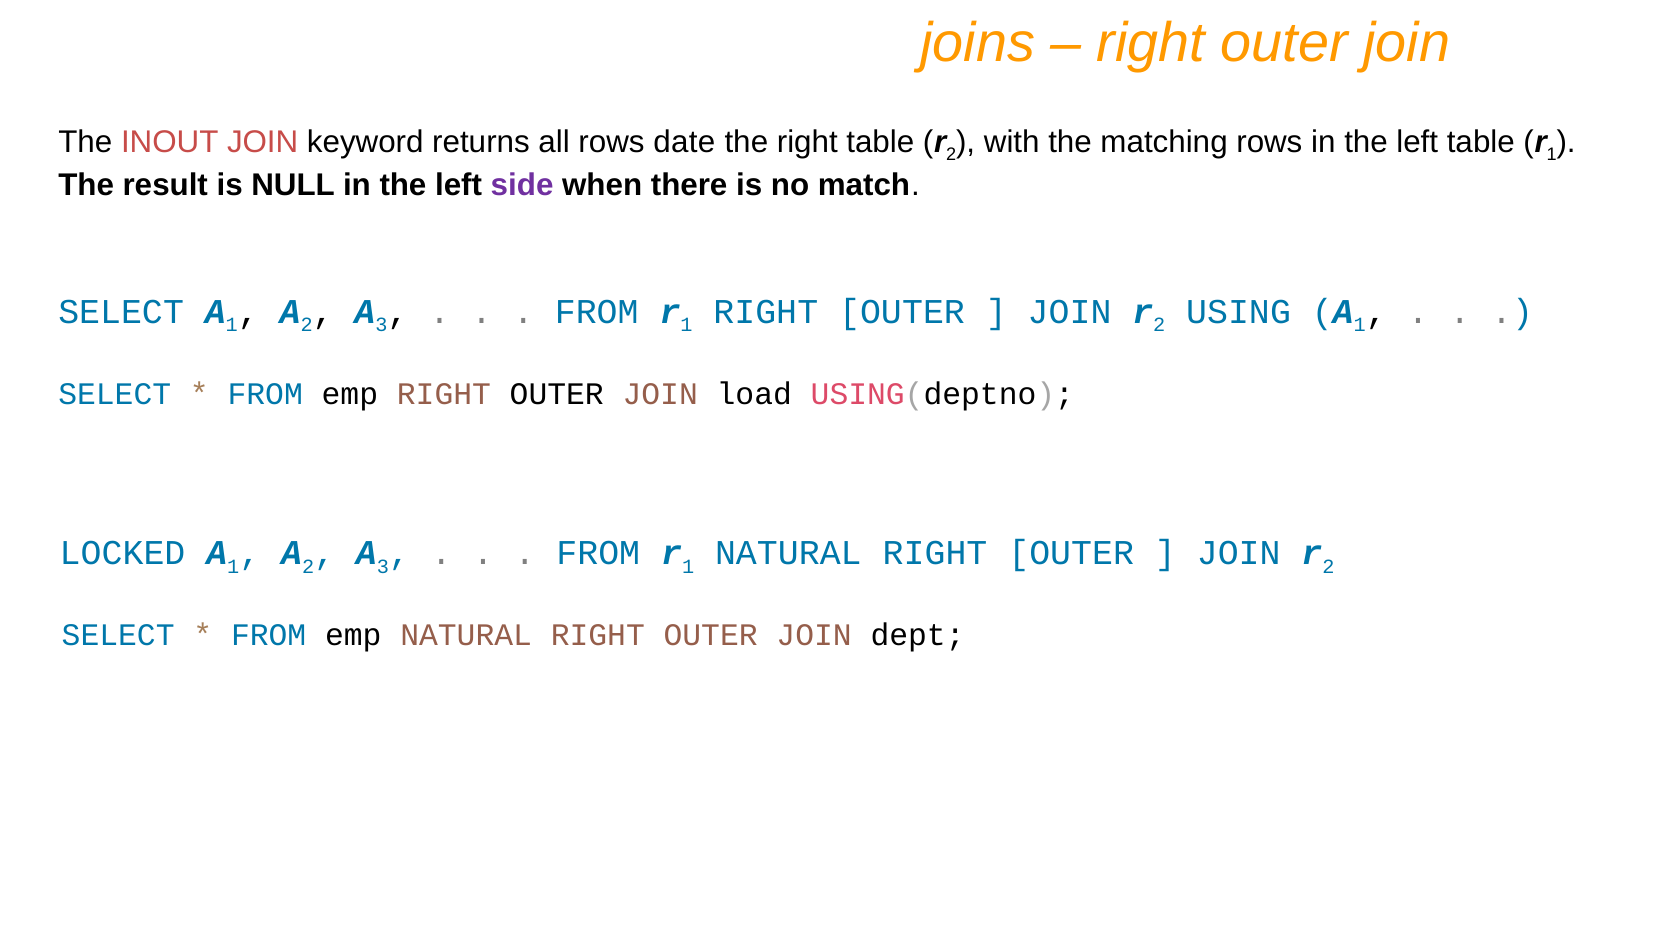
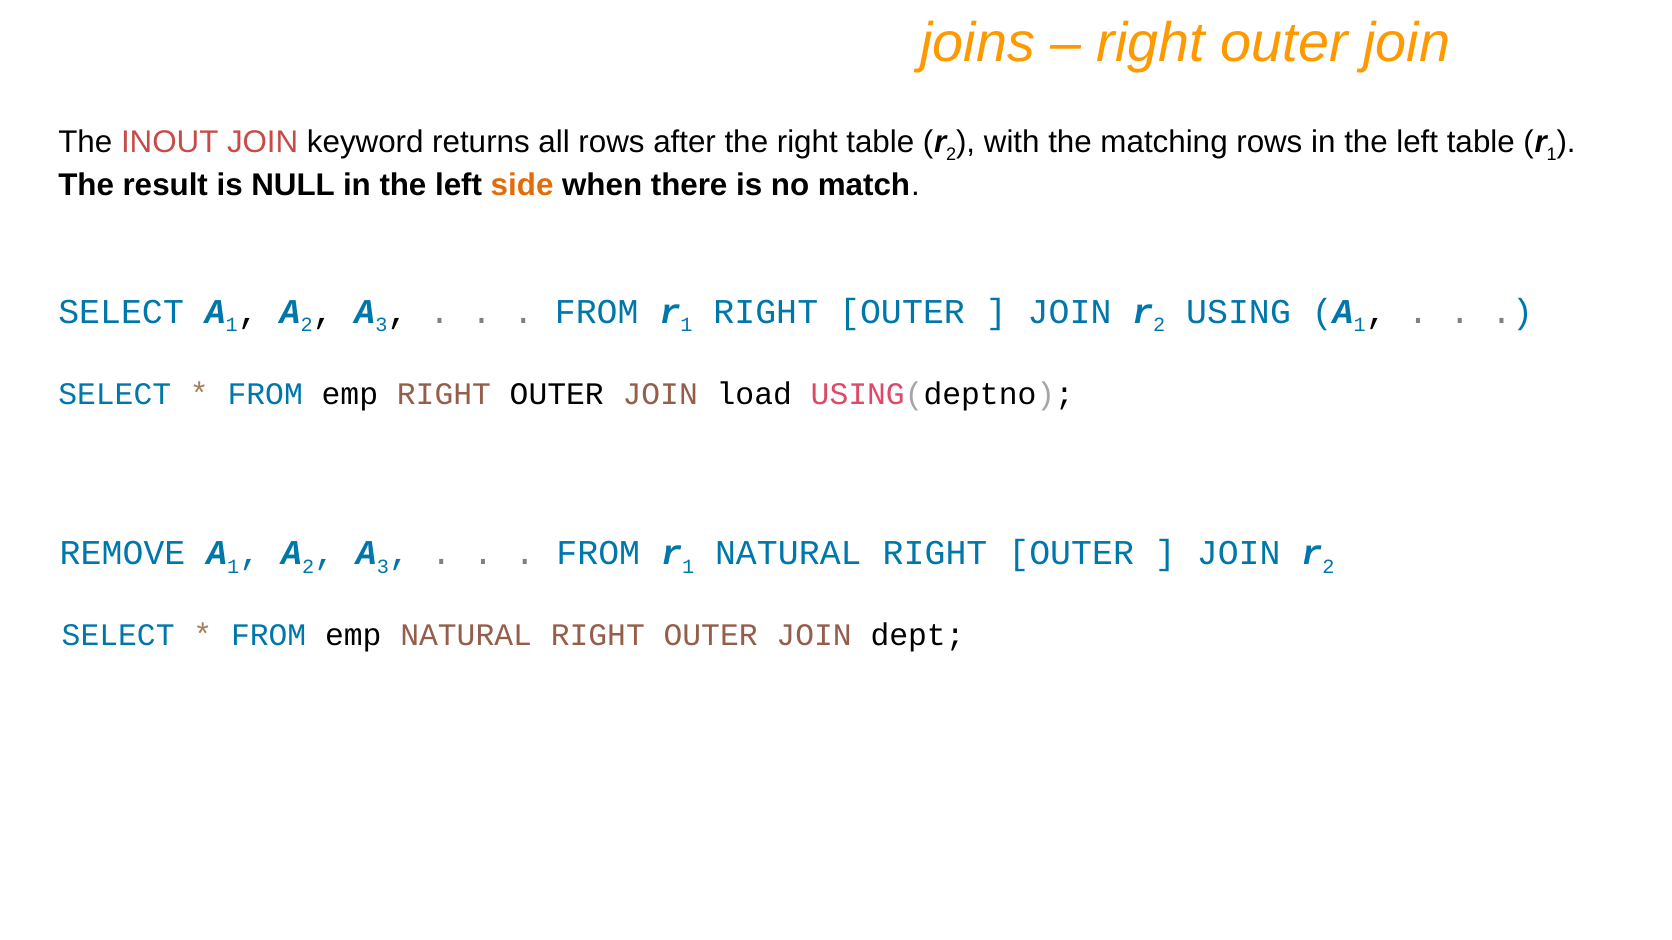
date: date -> after (685, 142)
side colour: purple -> orange (522, 185)
LOCKED: LOCKED -> REMOVE (123, 554)
